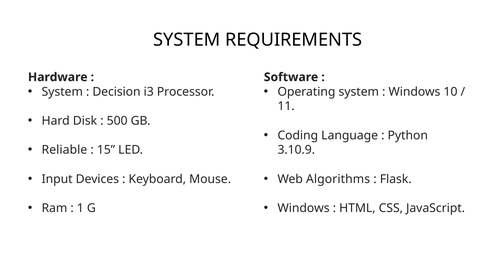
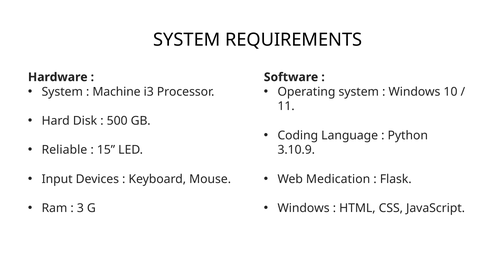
Decision: Decision -> Machine (116, 92)
Algorithms: Algorithms -> Medication (338, 179)
1: 1 -> 3 (80, 208)
